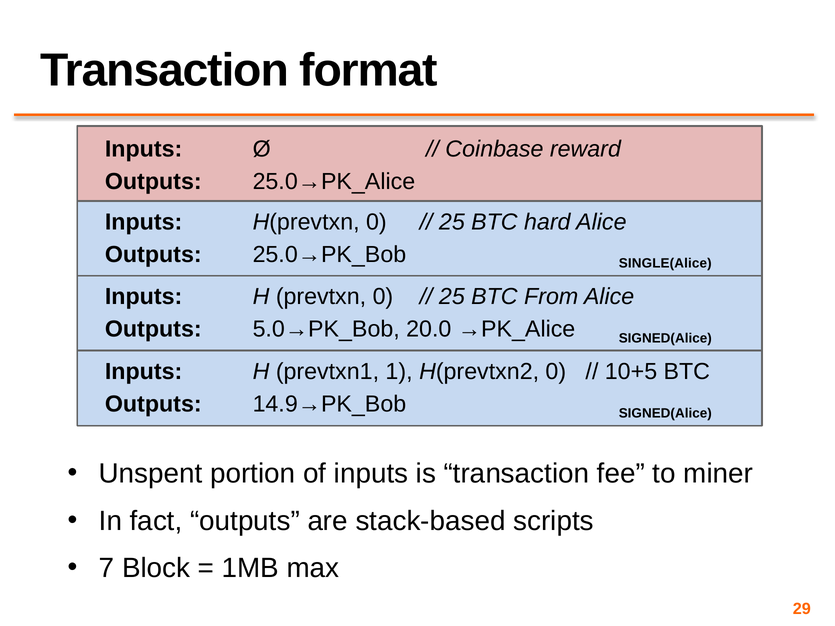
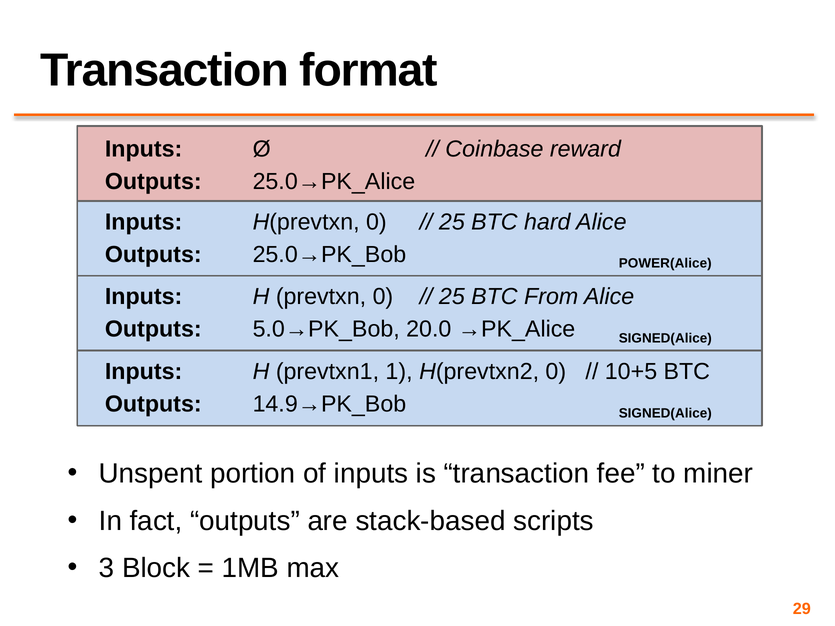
SINGLE(Alice: SINGLE(Alice -> POWER(Alice (665, 264)
7: 7 -> 3 (107, 568)
